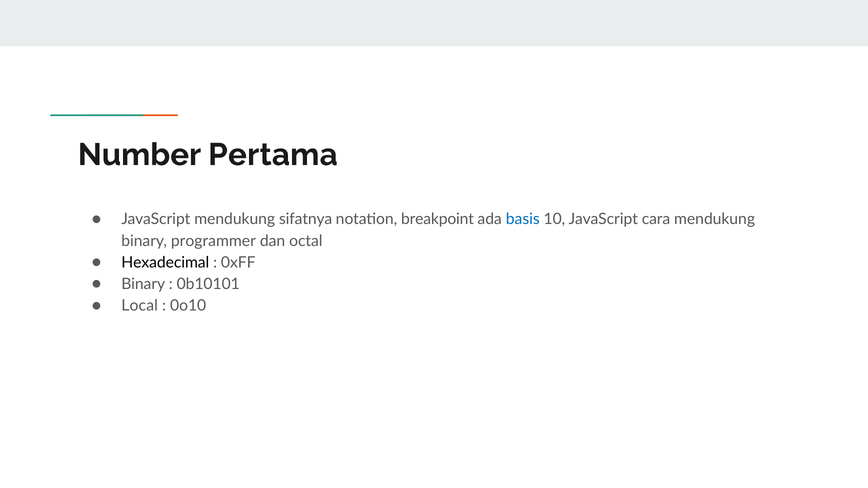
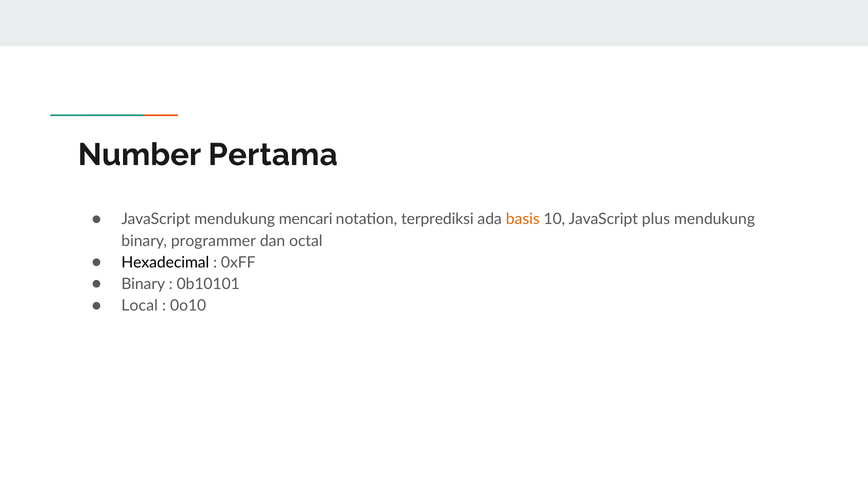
sifatnya: sifatnya -> mencari (306, 219)
breakpoint: breakpoint -> terprediksi (437, 219)
basis colour: blue -> orange (523, 219)
cara: cara -> plus (656, 219)
